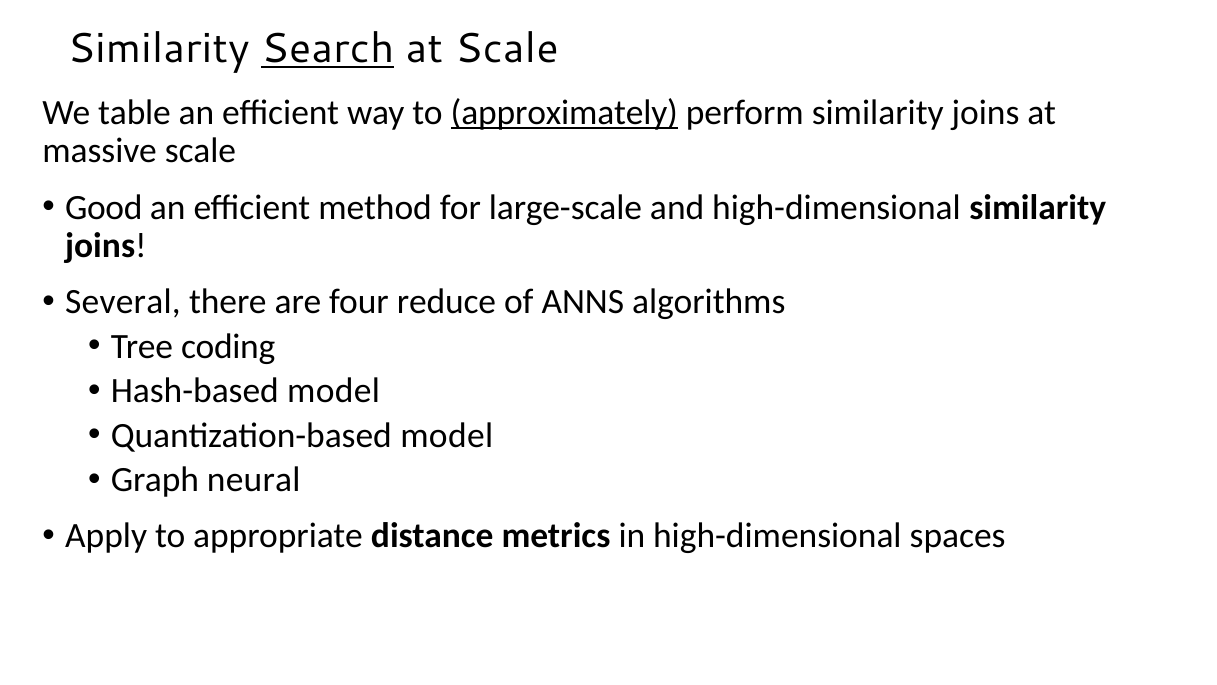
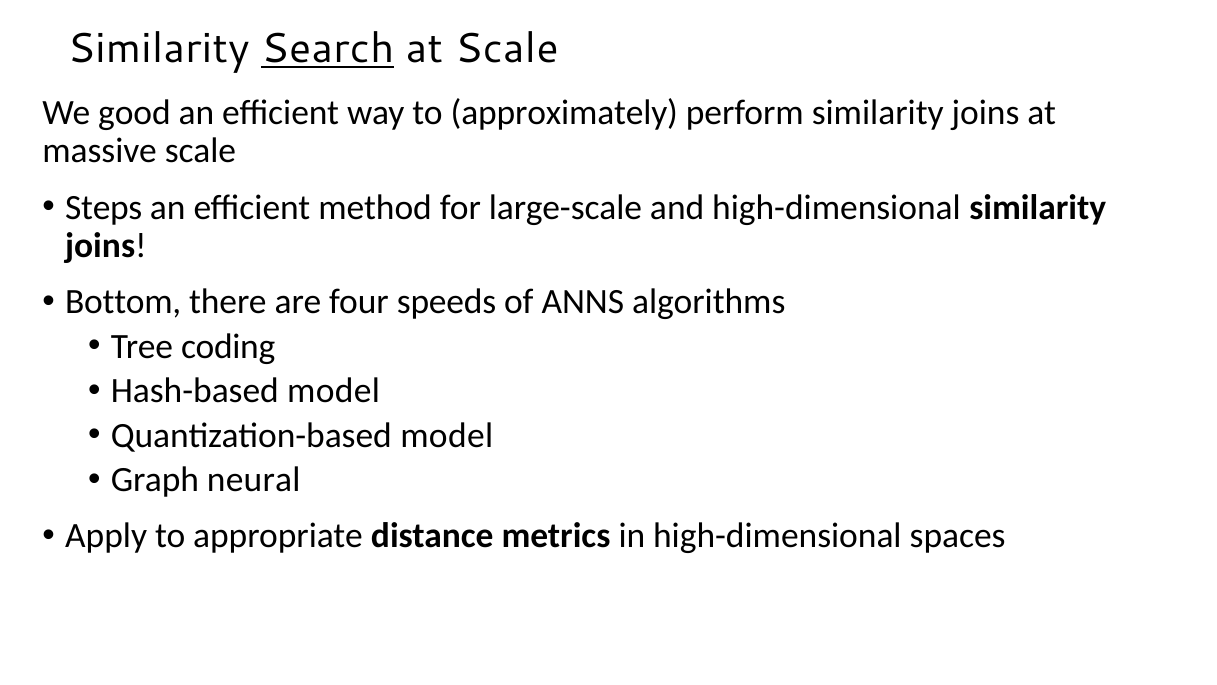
table: table -> good (134, 113)
approximately underline: present -> none (564, 113)
Good: Good -> Steps (104, 207)
Several: Several -> Bottom (123, 301)
reduce: reduce -> speeds (447, 301)
